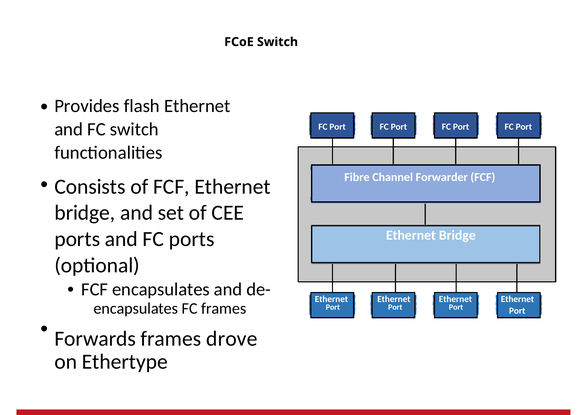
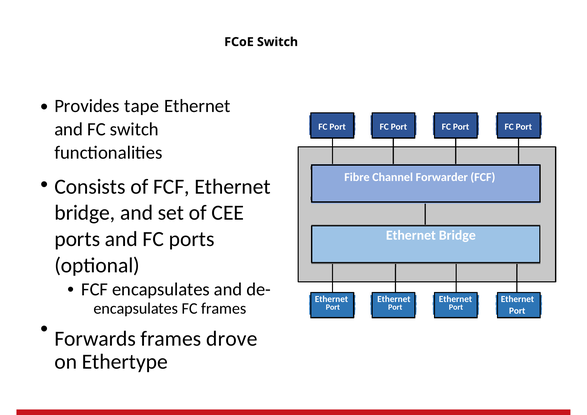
flash: flash -> tape (142, 106)
